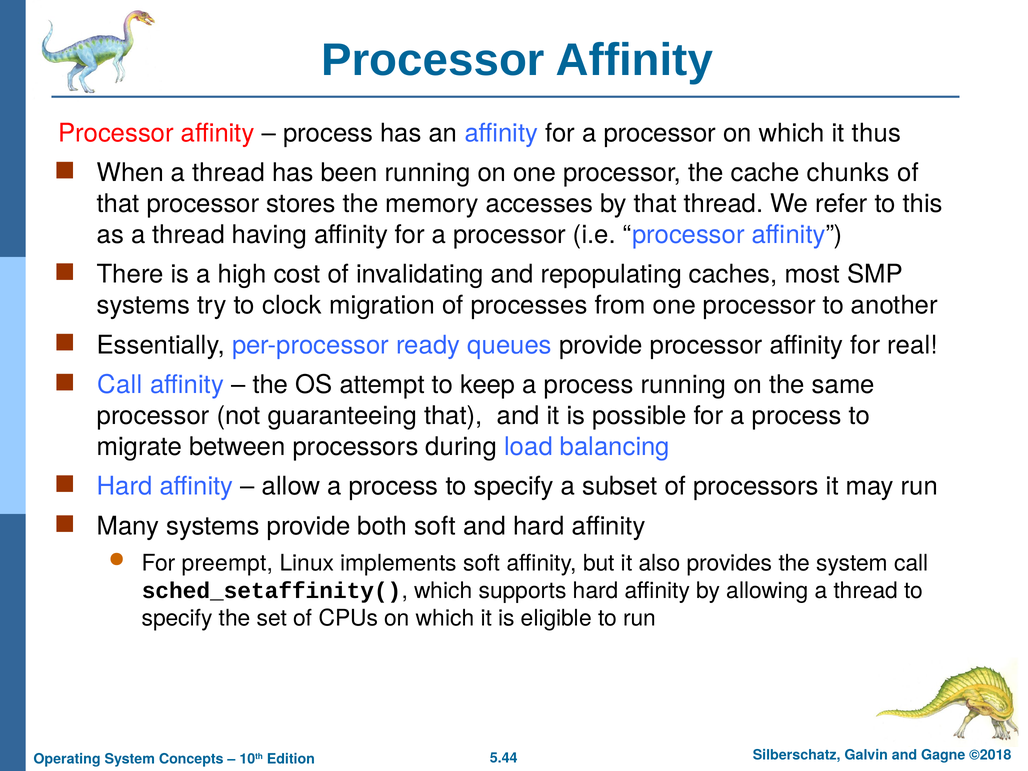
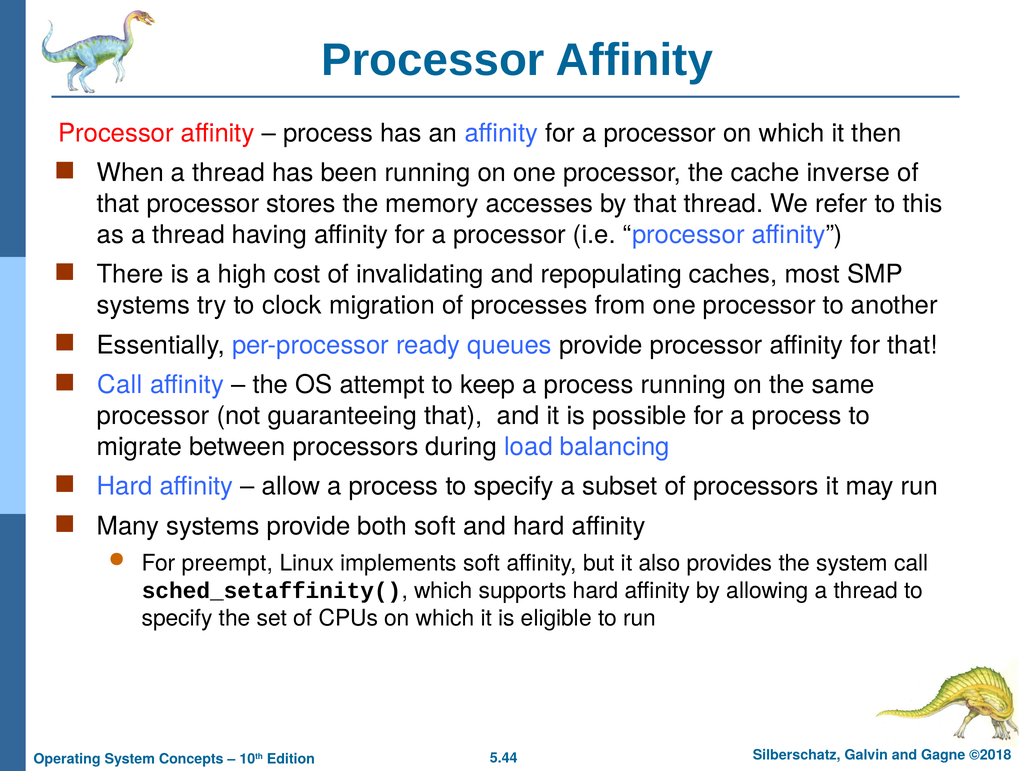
thus: thus -> then (877, 133)
chunks: chunks -> inverse (848, 173)
for real: real -> that (913, 345)
